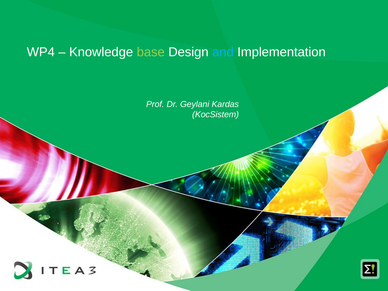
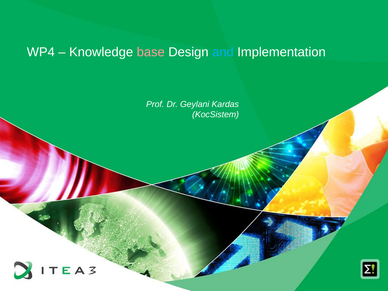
base colour: light green -> pink (151, 52)
